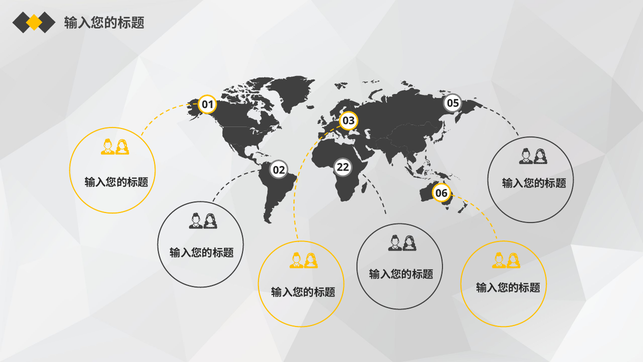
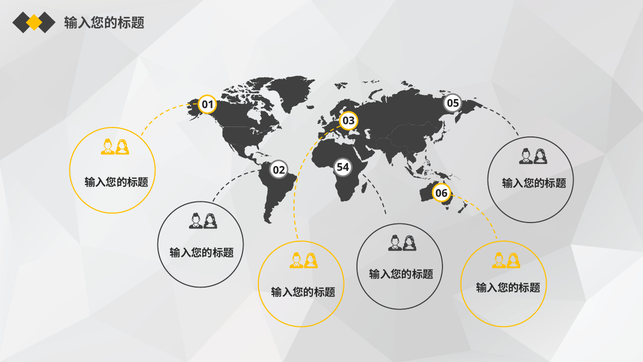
22: 22 -> 54 (343, 167)
